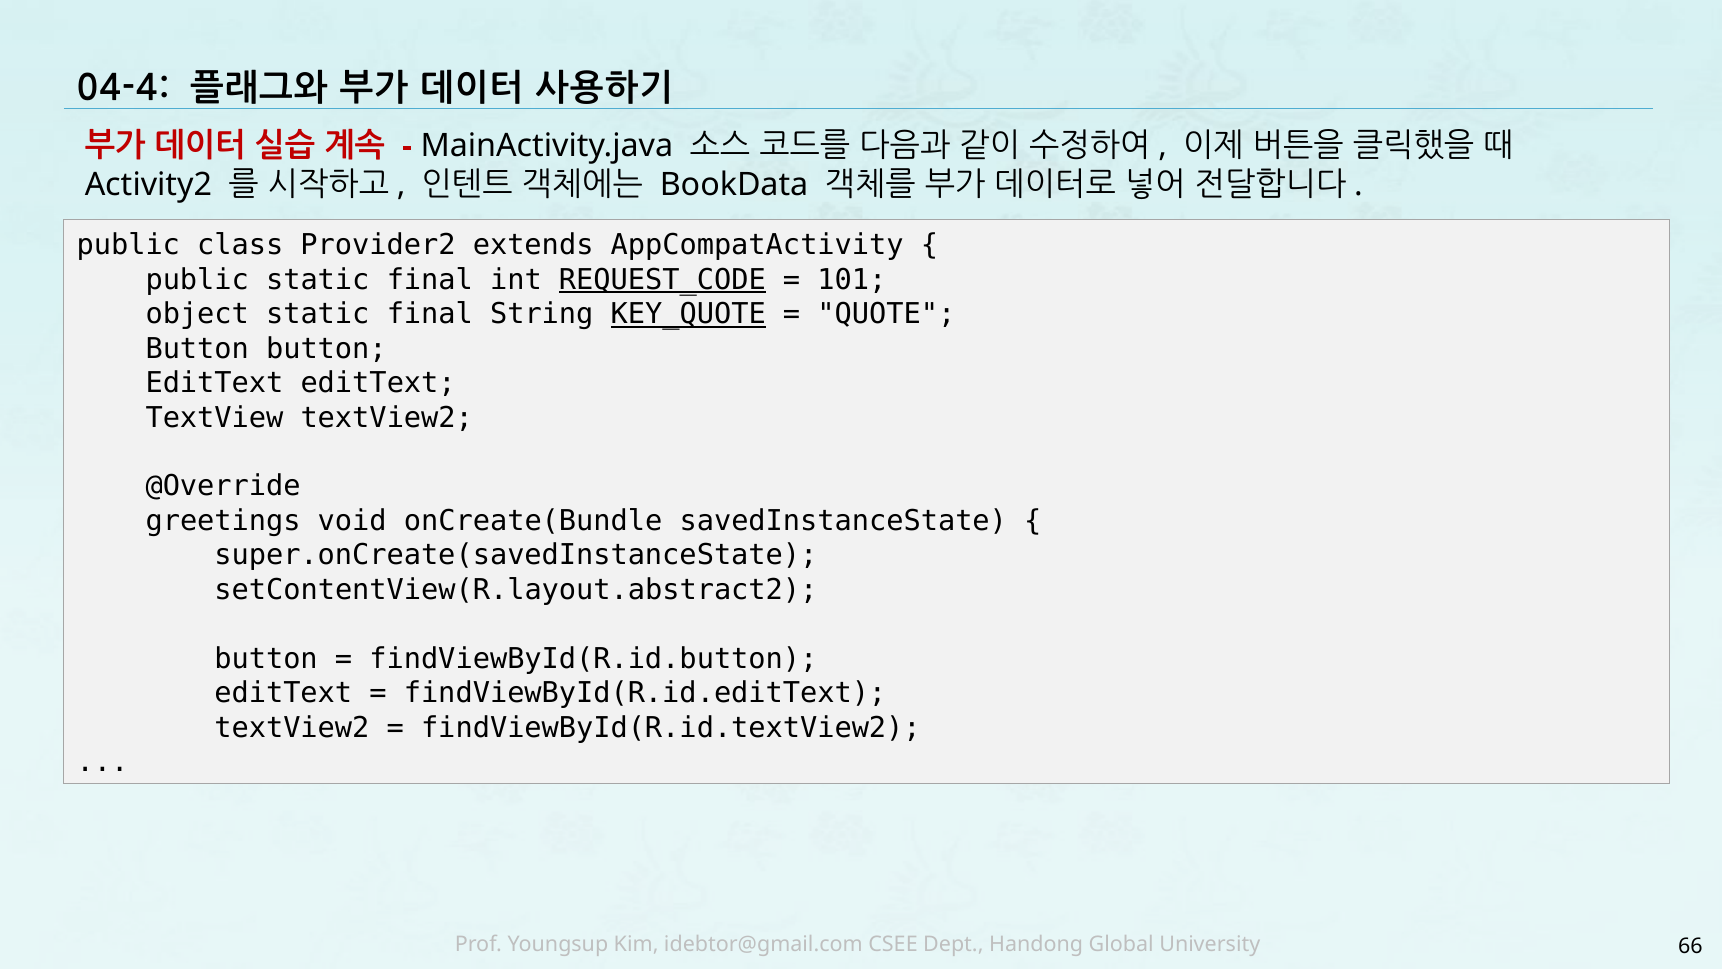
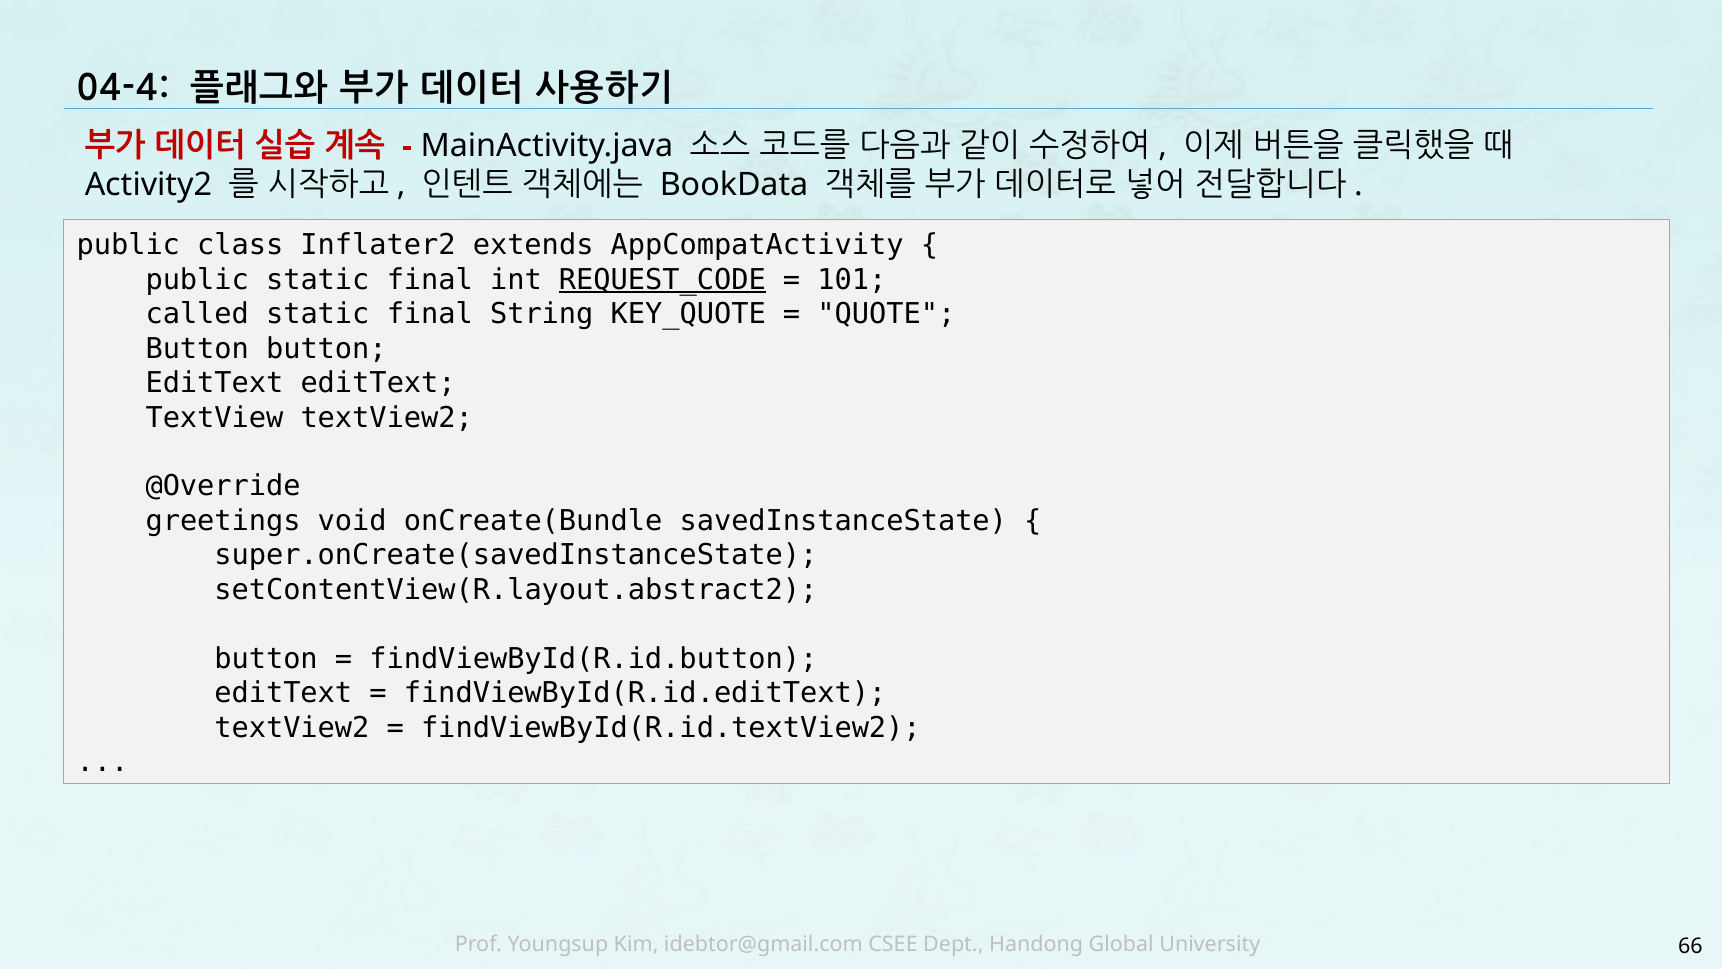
Provider2: Provider2 -> Inflater2 (378, 245)
object: object -> called (197, 314)
KEY_QUOTE underline: present -> none (688, 314)
